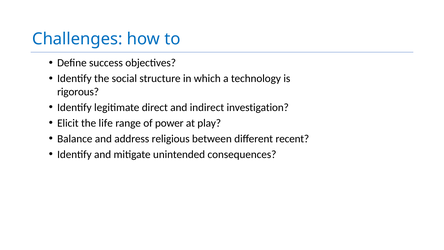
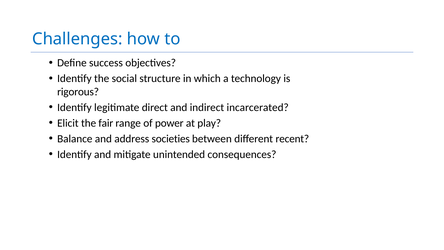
investigation: investigation -> incarcerated (258, 107)
life: life -> fair (106, 123)
religious: religious -> societies (171, 139)
